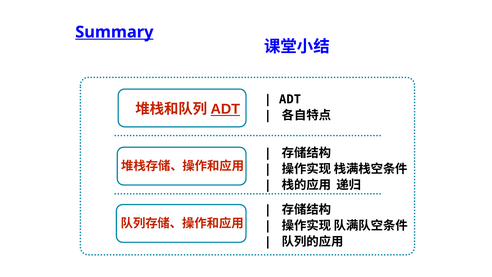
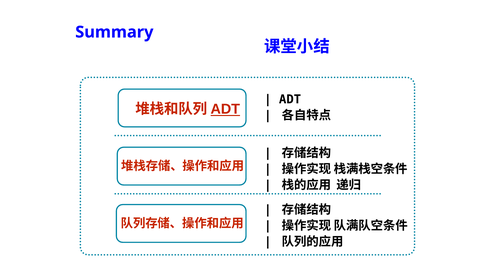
Summary underline: present -> none (114, 32)
